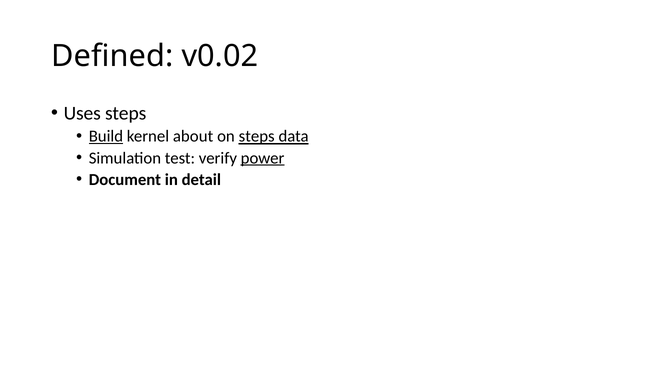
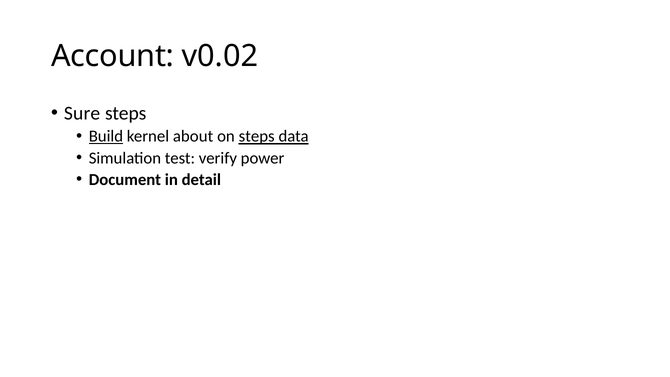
Defined: Defined -> Account (113, 56)
Uses: Uses -> Sure (82, 113)
power underline: present -> none (263, 158)
